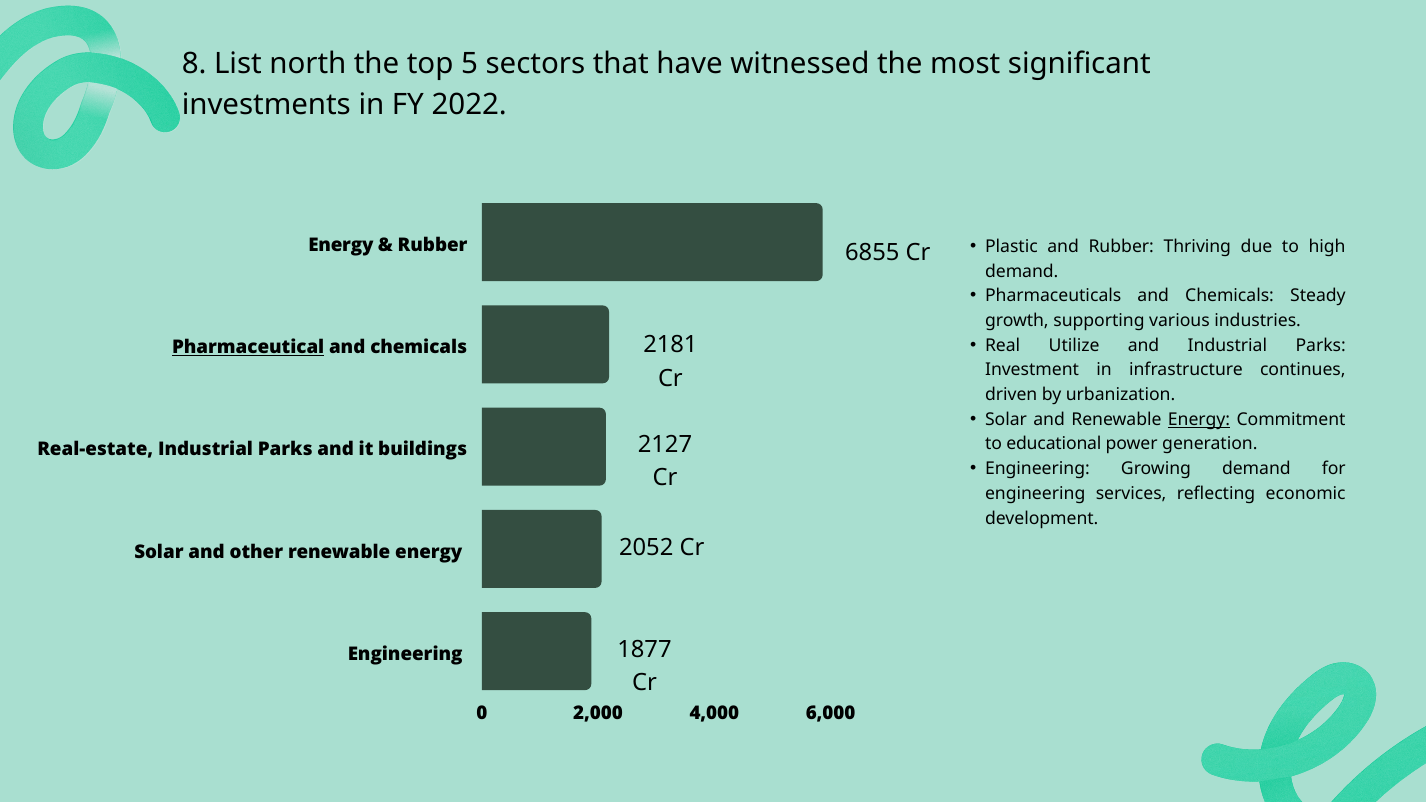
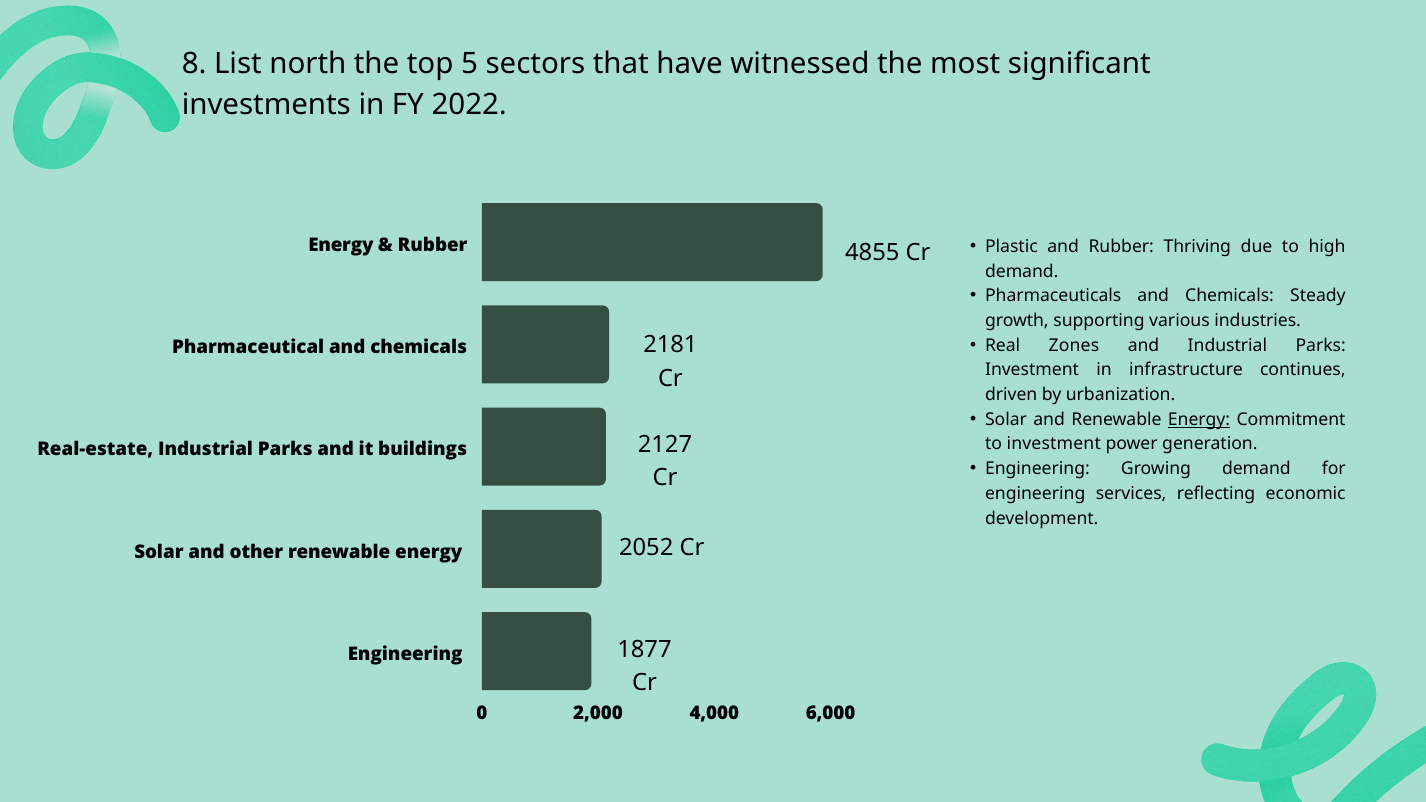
6855: 6855 -> 4855 (872, 253)
Utilize: Utilize -> Zones (1074, 345)
Pharmaceutical underline: present -> none (248, 347)
to educational: educational -> investment (1054, 444)
